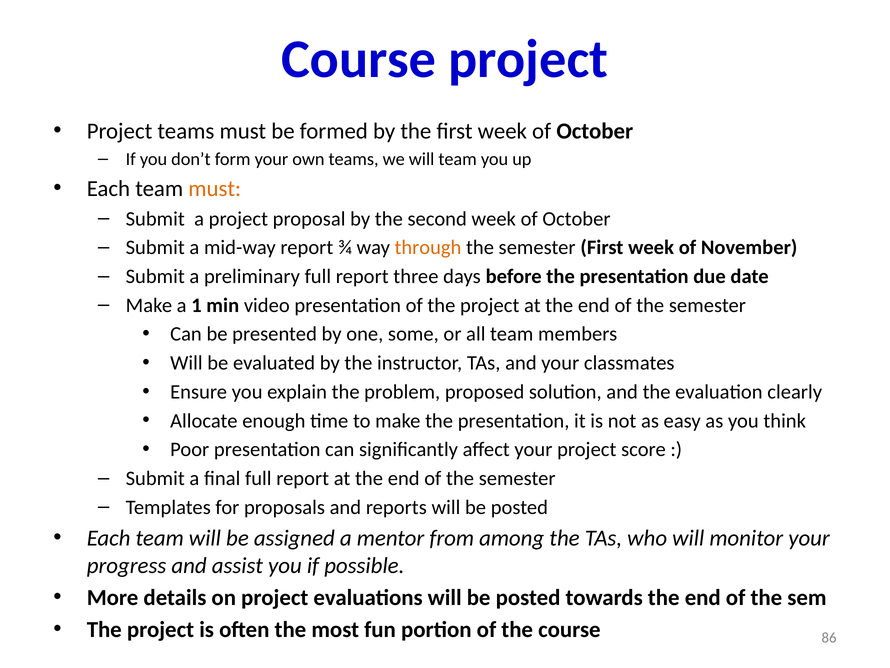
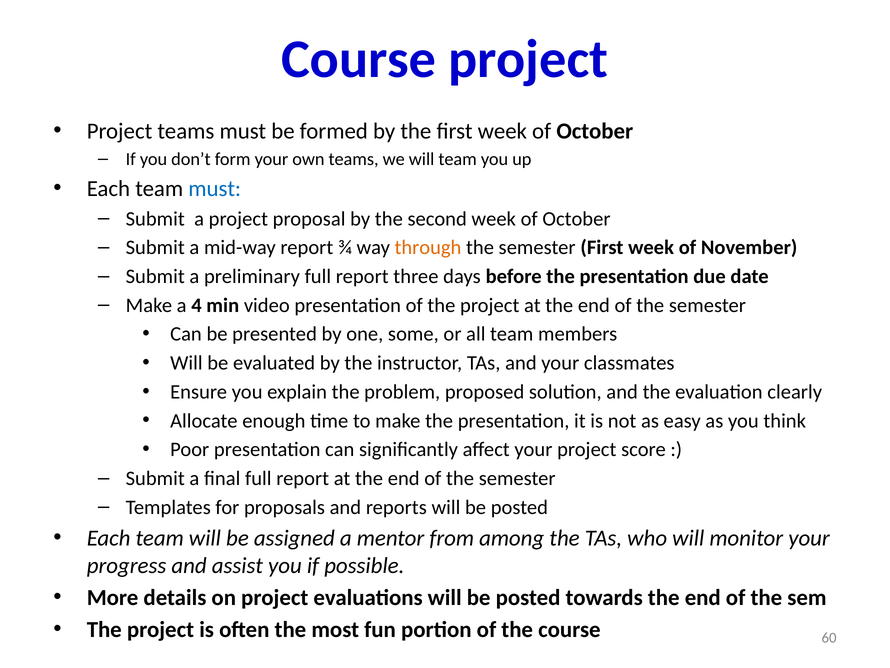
must colour: orange -> blue (215, 189)
1: 1 -> 4 (196, 305)
86: 86 -> 60 (829, 637)
